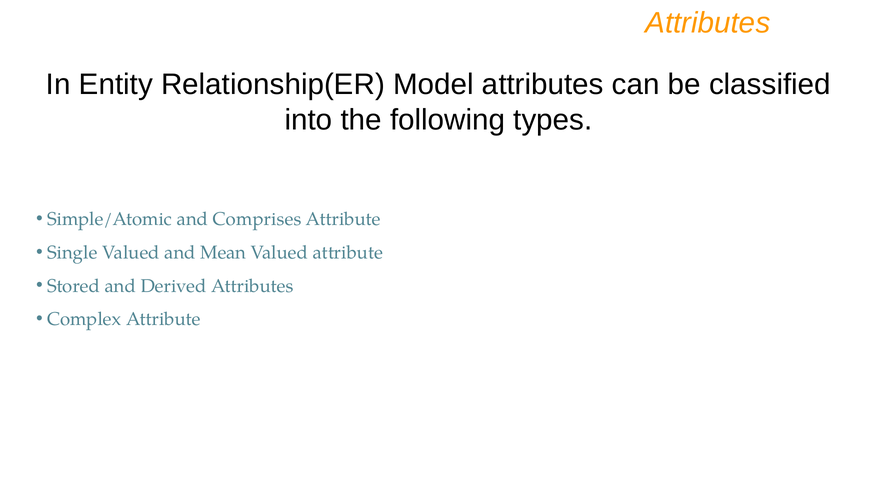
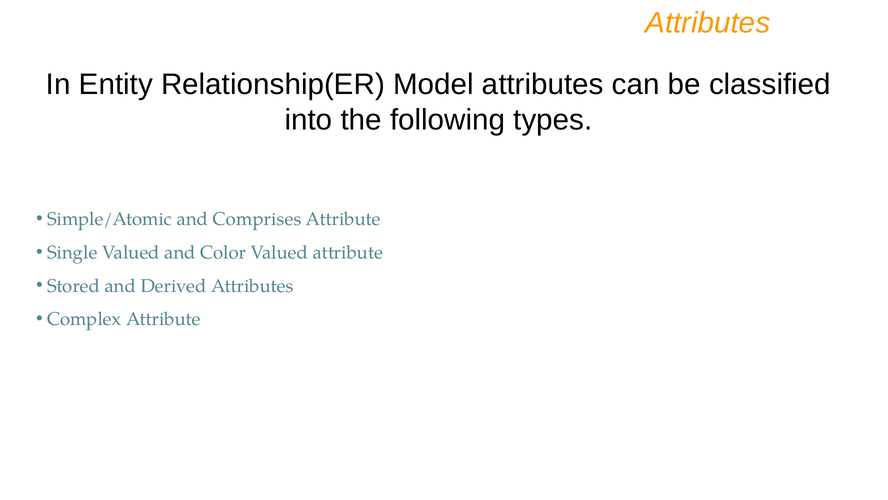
Mean: Mean -> Color (223, 252)
